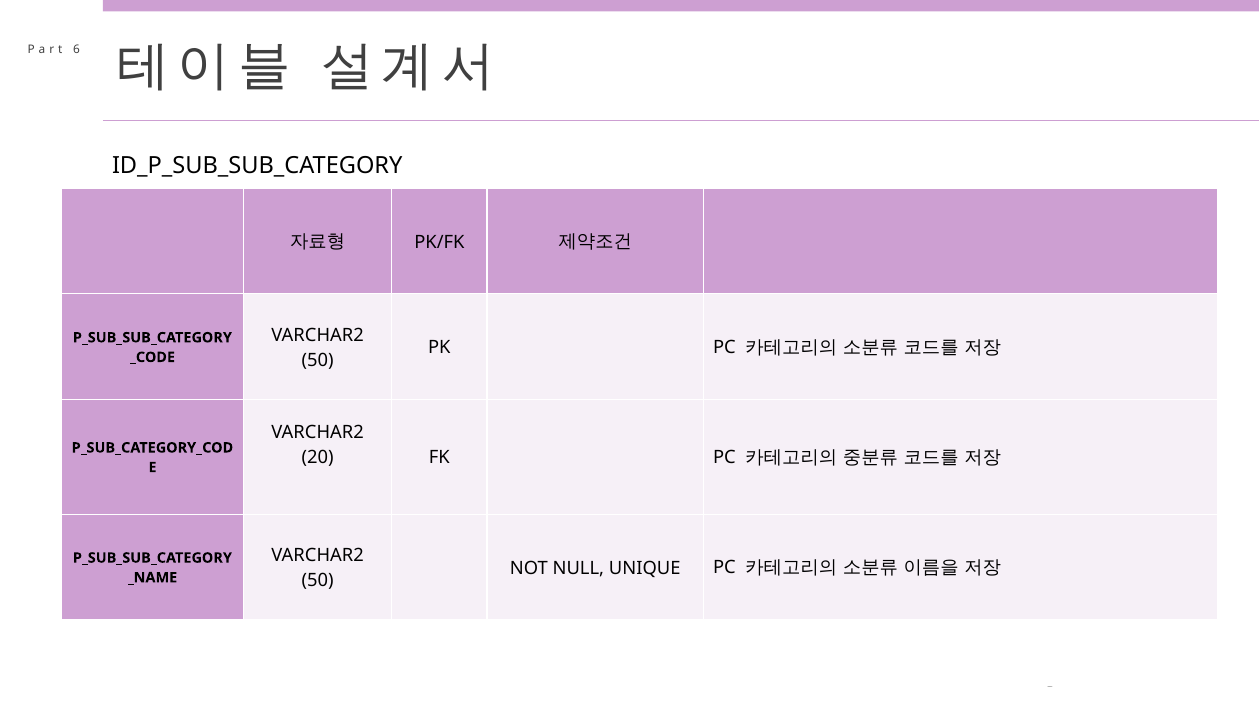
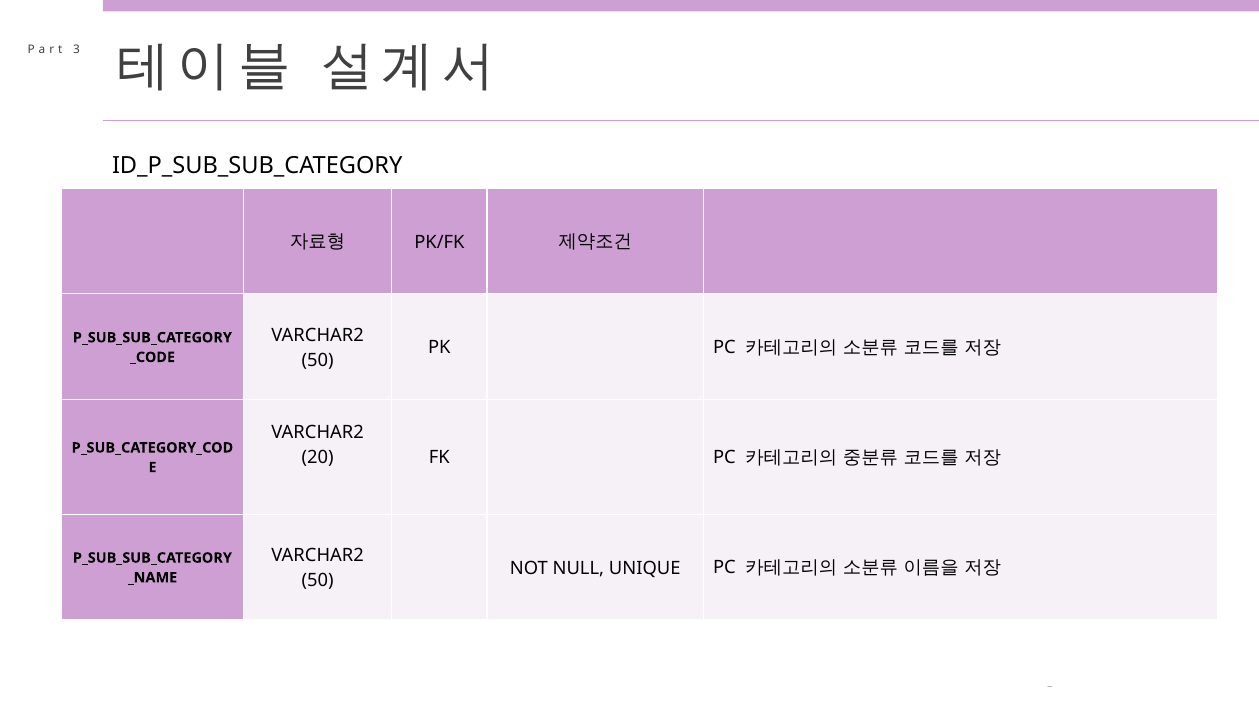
6: 6 -> 3 (77, 50)
